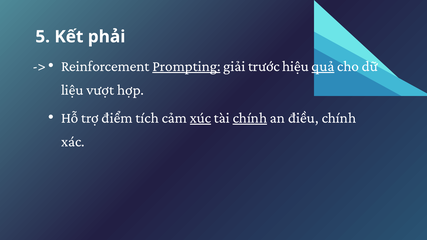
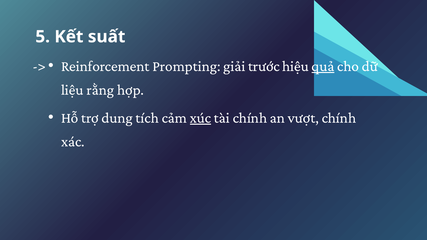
phải: phải -> suất (107, 37)
Prompting underline: present -> none (186, 66)
vượt: vượt -> rằng (100, 90)
điểm: điểm -> dung (117, 118)
chính underline: present -> none (250, 118)
điều: điều -> vượt (303, 118)
